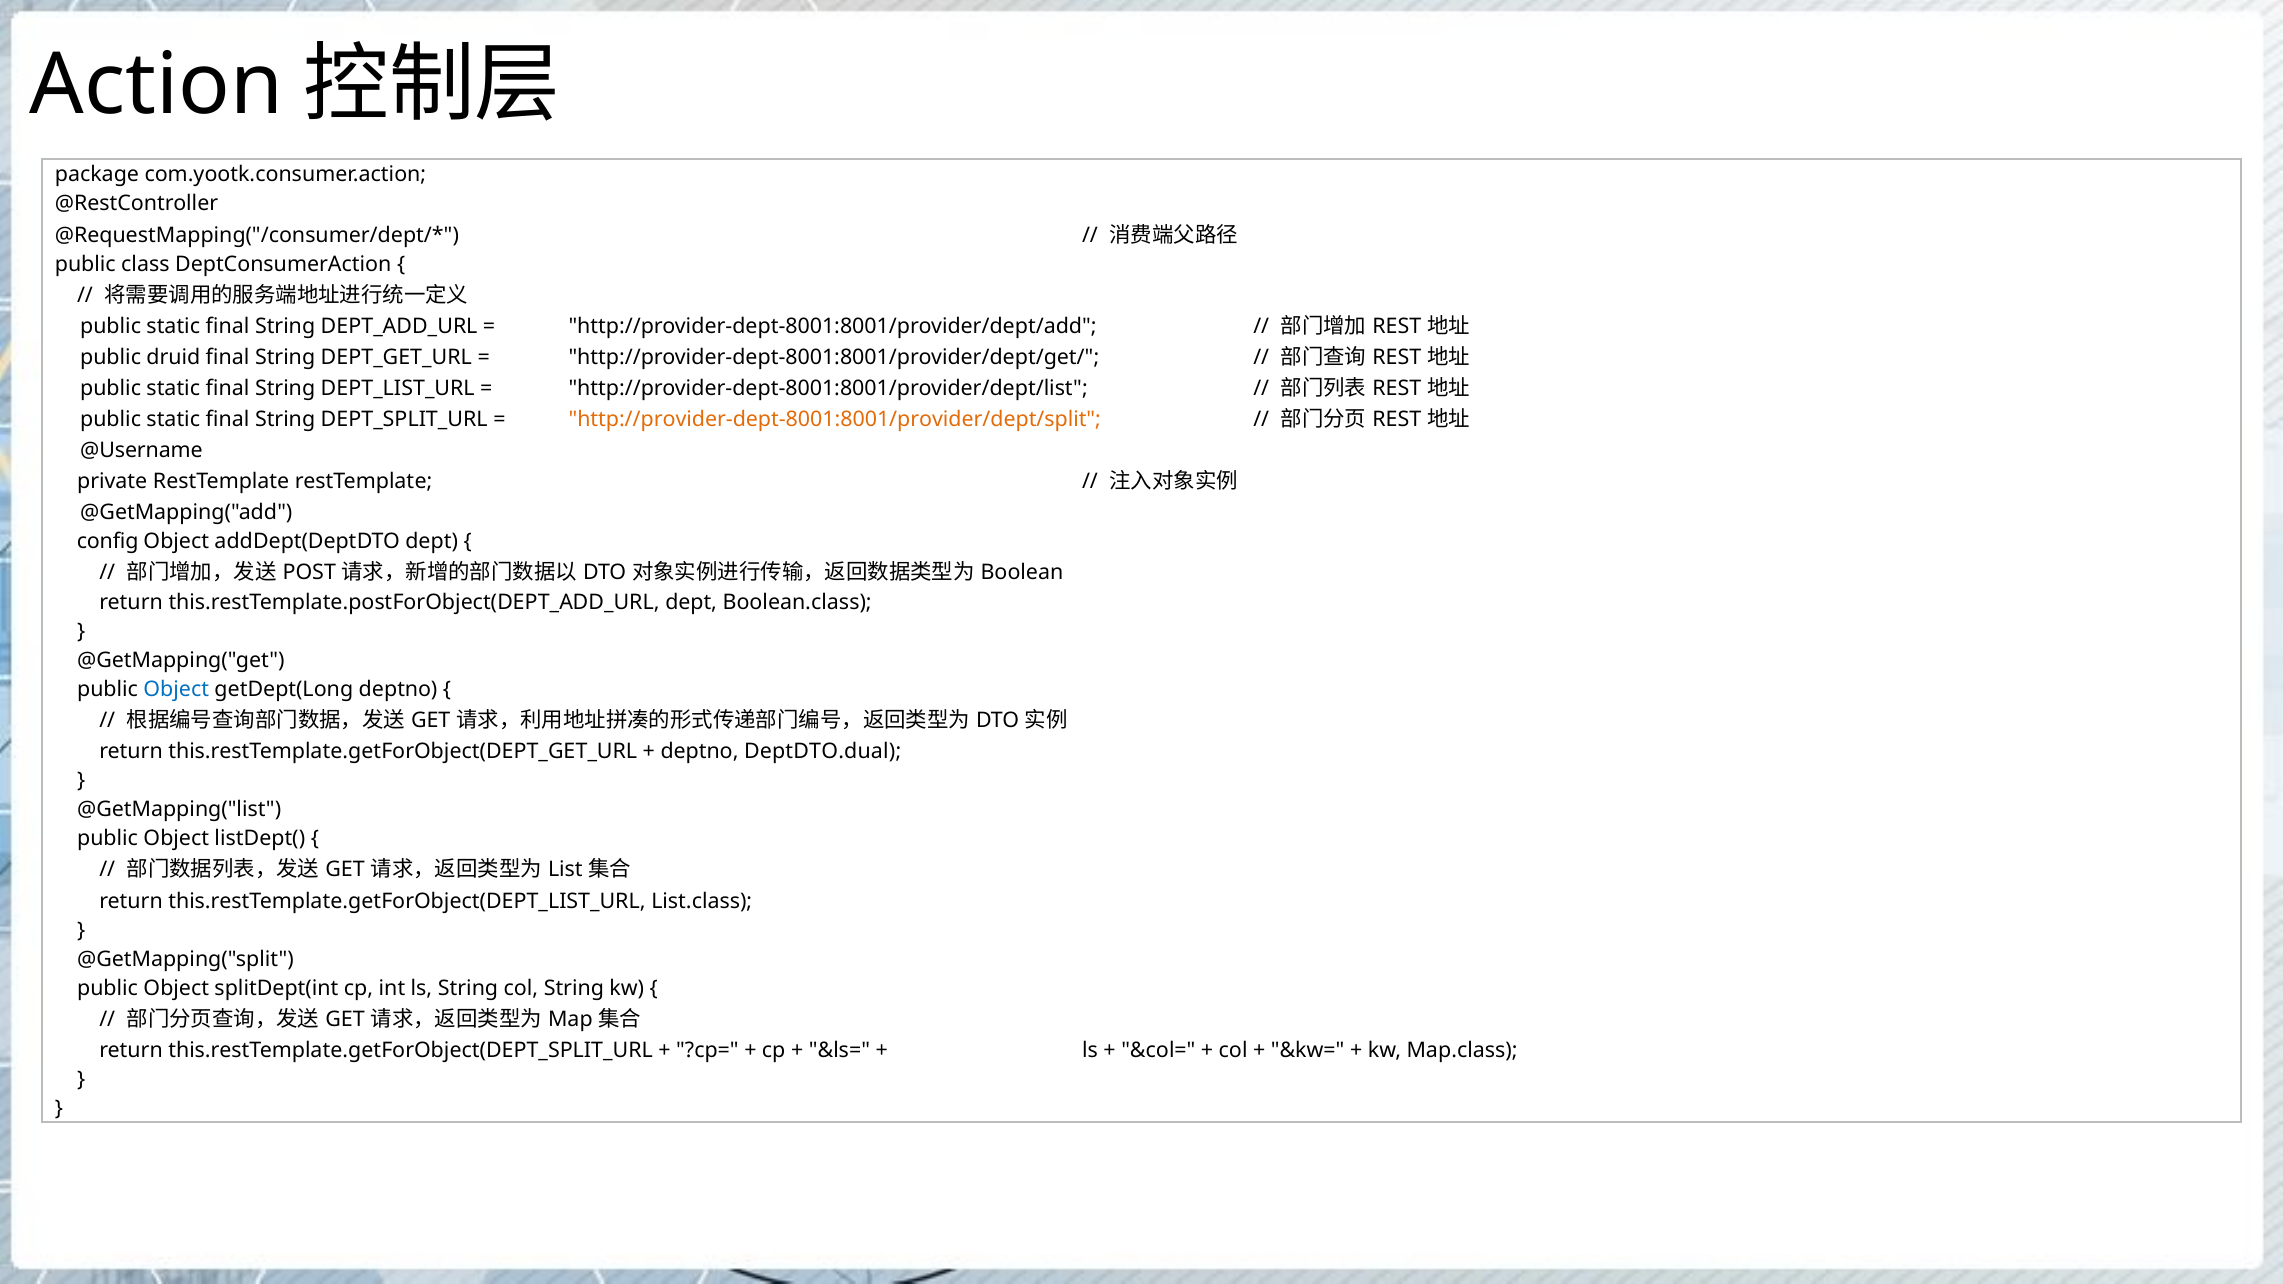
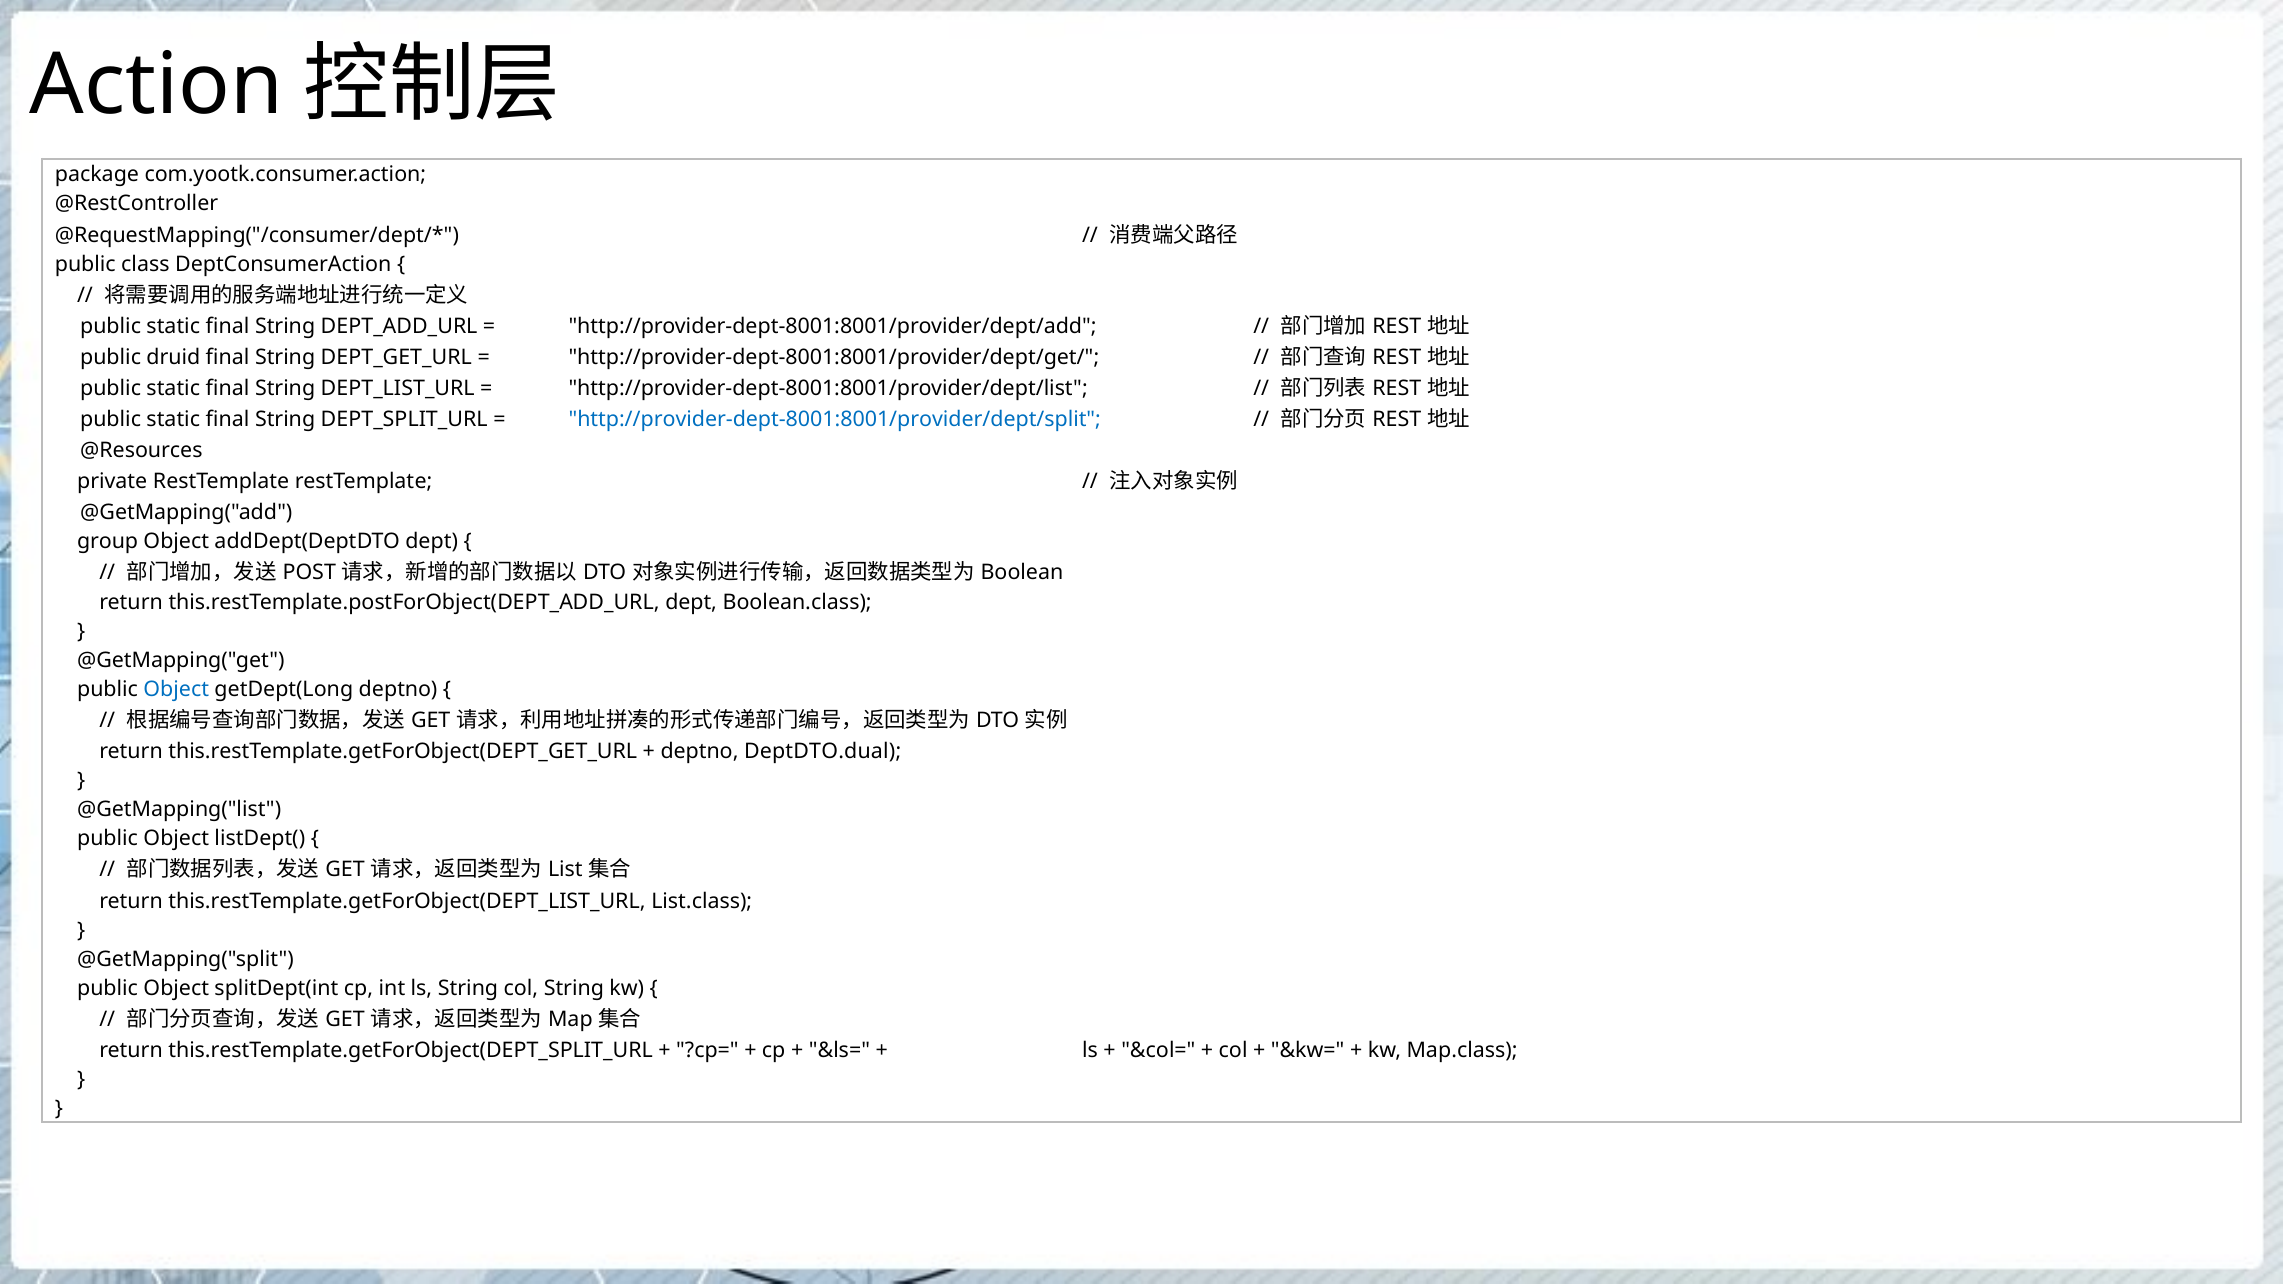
http://provider-dept-8001:8001/provider/dept/split colour: orange -> blue (835, 420)
@Username: @Username -> @Resources (141, 451)
config: config -> group (108, 542)
